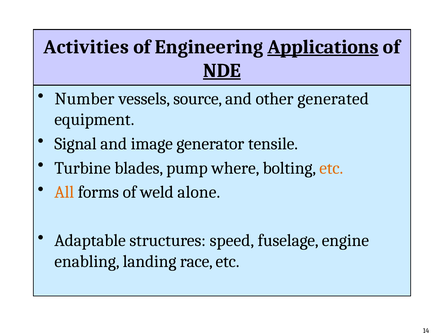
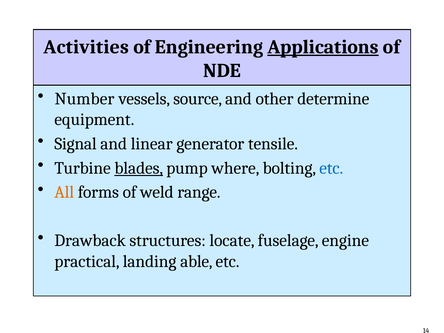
NDE underline: present -> none (222, 71)
generated: generated -> determine (333, 99)
image: image -> linear (152, 144)
blades underline: none -> present (139, 168)
etc colour: orange -> blue (331, 168)
alone: alone -> range (199, 192)
Adaptable: Adaptable -> Drawback (90, 241)
speed: speed -> locate (232, 241)
enabling: enabling -> practical (87, 261)
race: race -> able (196, 261)
